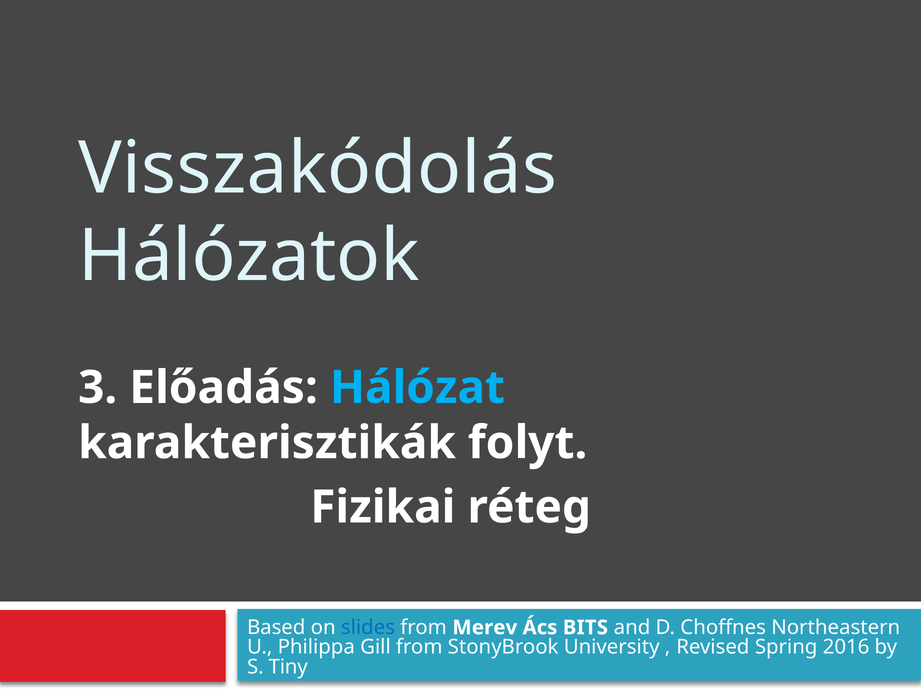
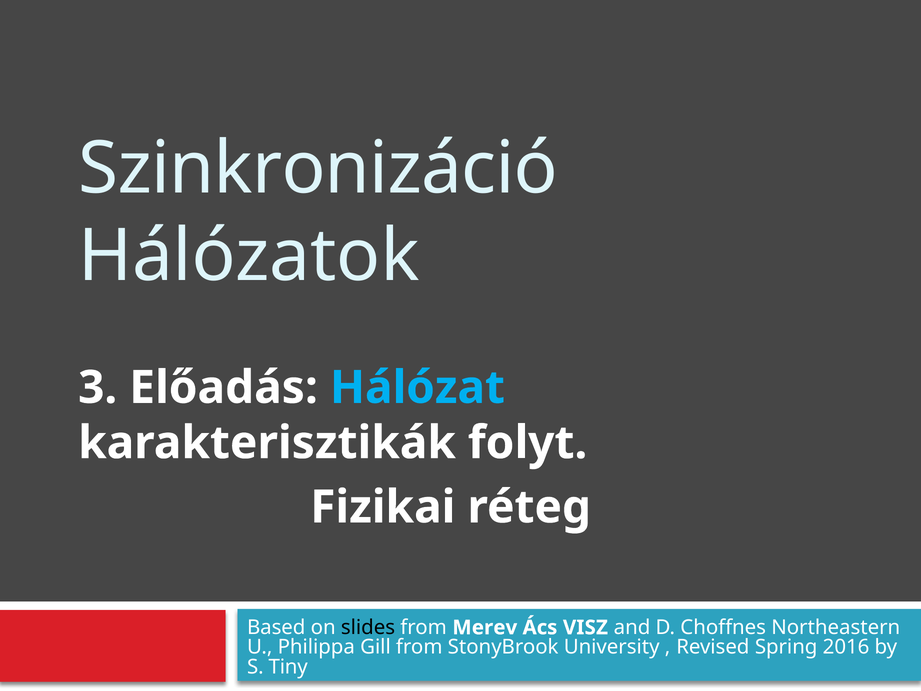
Visszakódolás: Visszakódolás -> Szinkronizáció (318, 169)
slides colour: blue -> black (368, 627)
BITS: BITS -> VISZ (585, 627)
